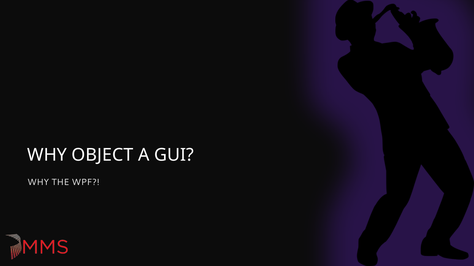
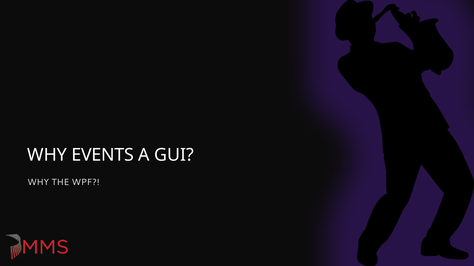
OBJECT: OBJECT -> EVENTS (103, 156)
